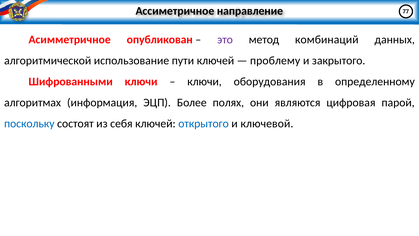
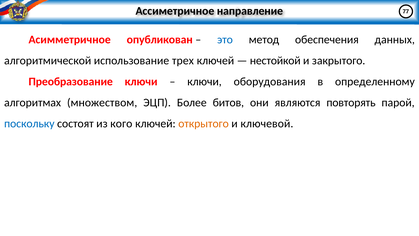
это colour: purple -> blue (225, 40)
комбинаций: комбинаций -> обеспечения (327, 40)
пути: пути -> трех (183, 61)
проблему: проблему -> нестойкой (275, 61)
Шифрованными: Шифрованными -> Преобразование (71, 82)
информация: информация -> множеством (102, 103)
полях: полях -> битов (228, 103)
цифровая: цифровая -> повторять (351, 103)
себя: себя -> кого (121, 123)
открытого colour: blue -> orange (204, 123)
